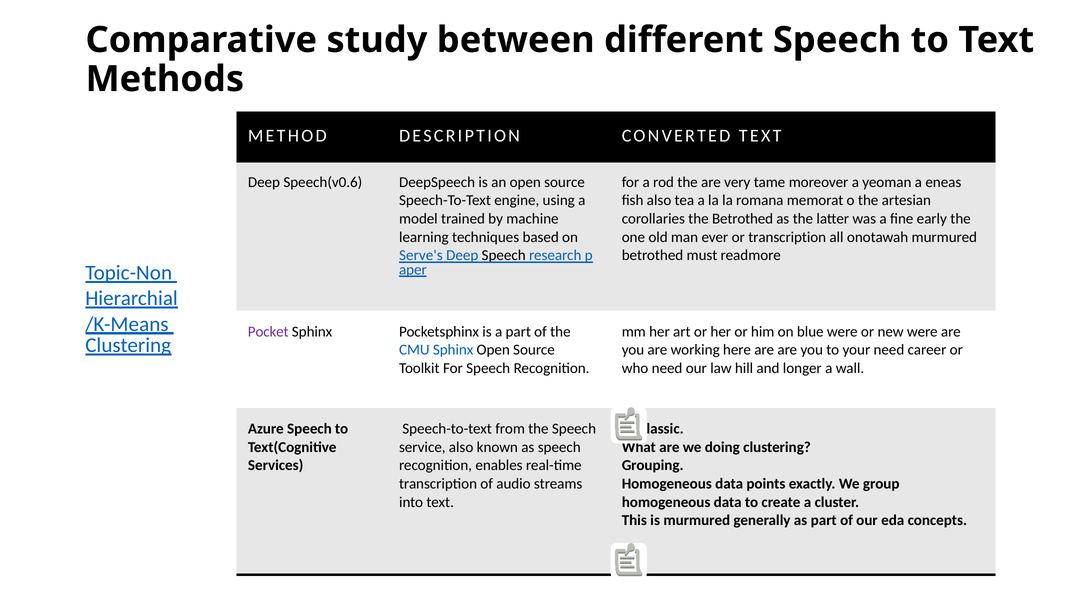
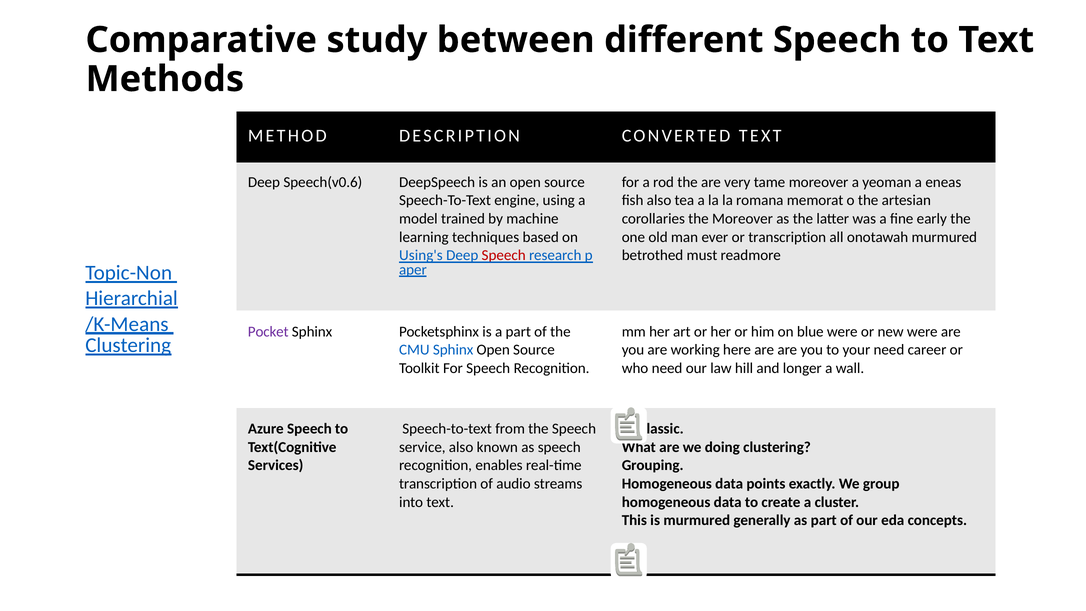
the Betrothed: Betrothed -> Moreover (743, 219)
Serve's: Serve's -> Using's (421, 255)
Speech colour: black -> red (504, 255)
